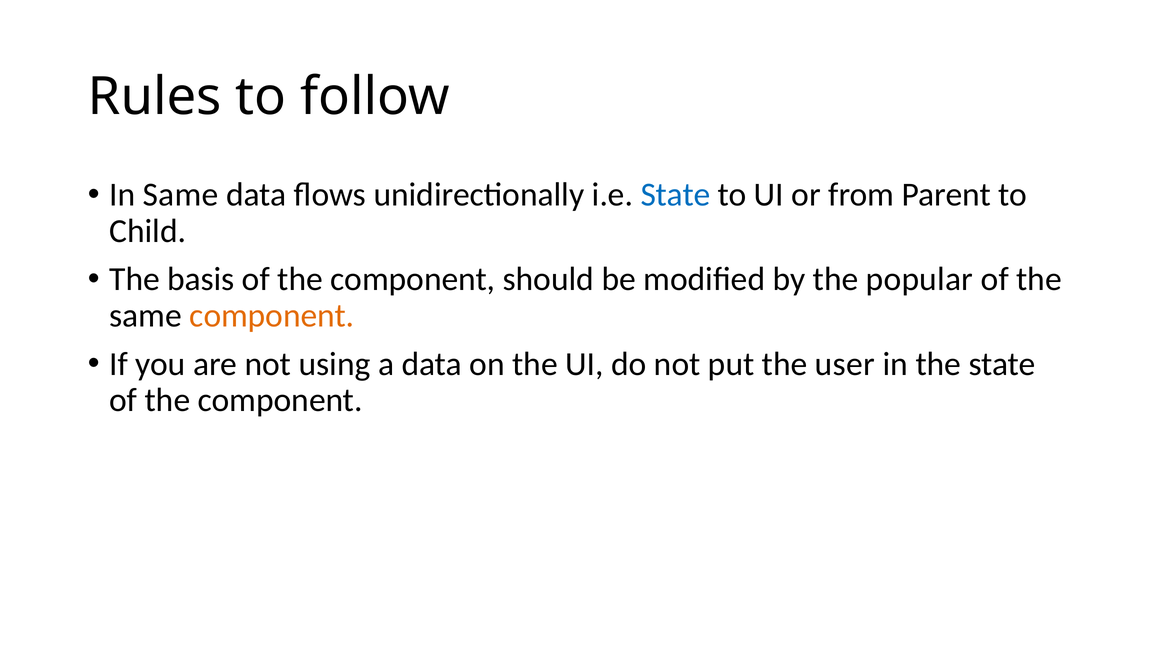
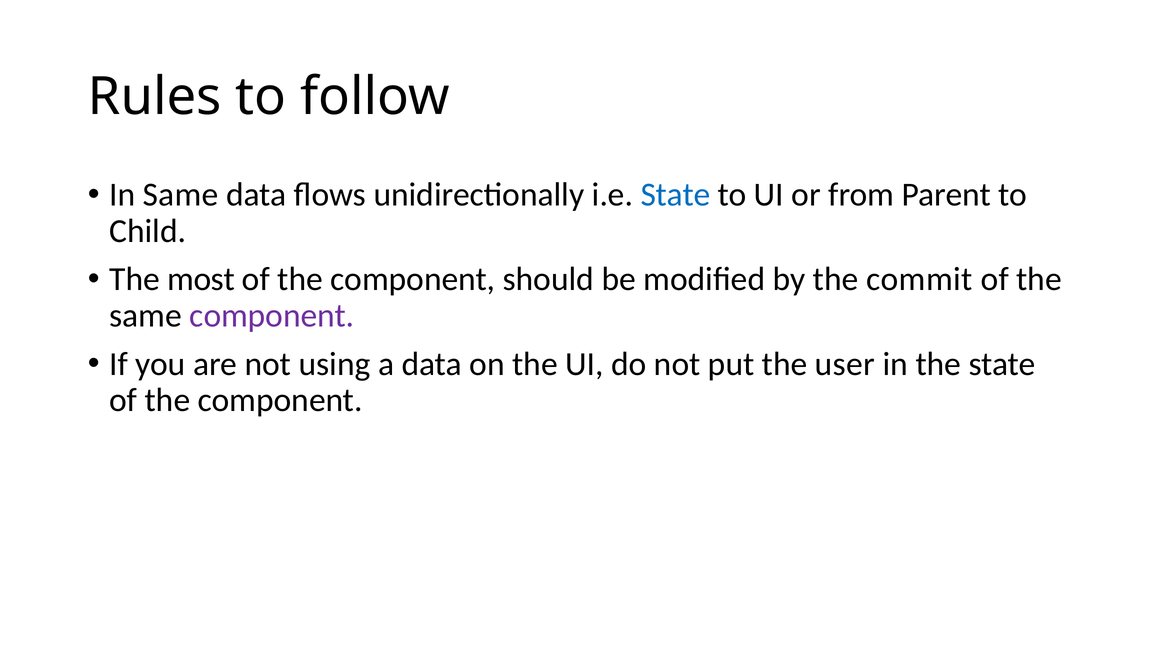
basis: basis -> most (201, 279)
popular: popular -> commit (919, 279)
component colour: orange -> purple (272, 315)
